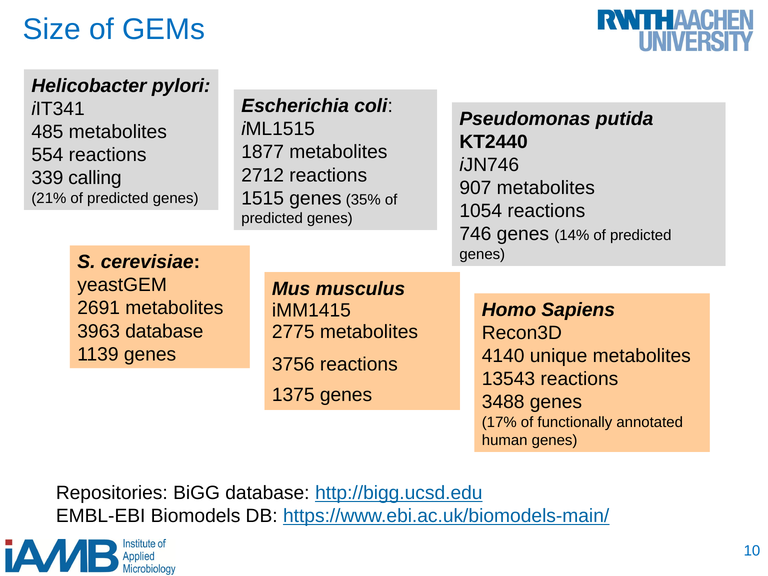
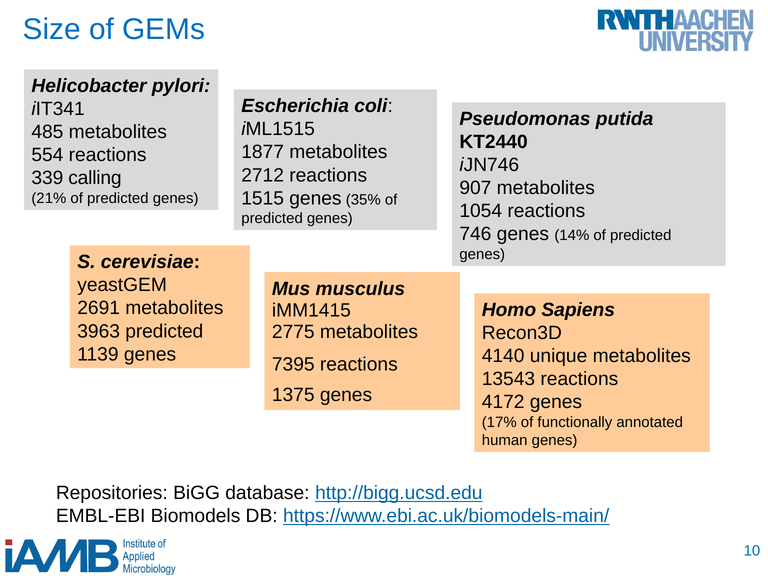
3963 database: database -> predicted (164, 331)
3756: 3756 -> 7395 (293, 364)
3488: 3488 -> 4172 (503, 402)
